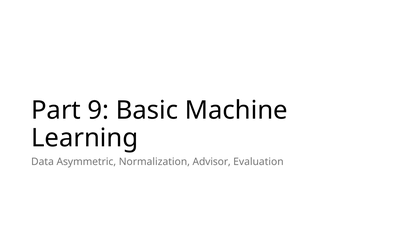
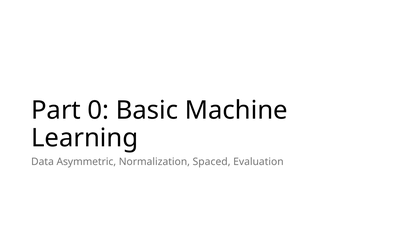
9: 9 -> 0 (98, 110)
Advisor: Advisor -> Spaced (212, 162)
